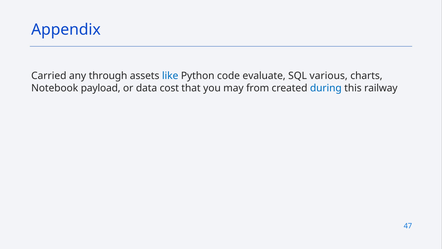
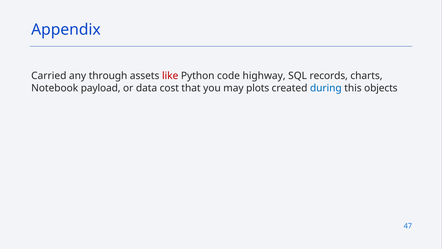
like colour: blue -> red (170, 76)
evaluate: evaluate -> highway (264, 76)
various: various -> records (329, 76)
from: from -> plots (258, 88)
railway: railway -> objects (381, 88)
